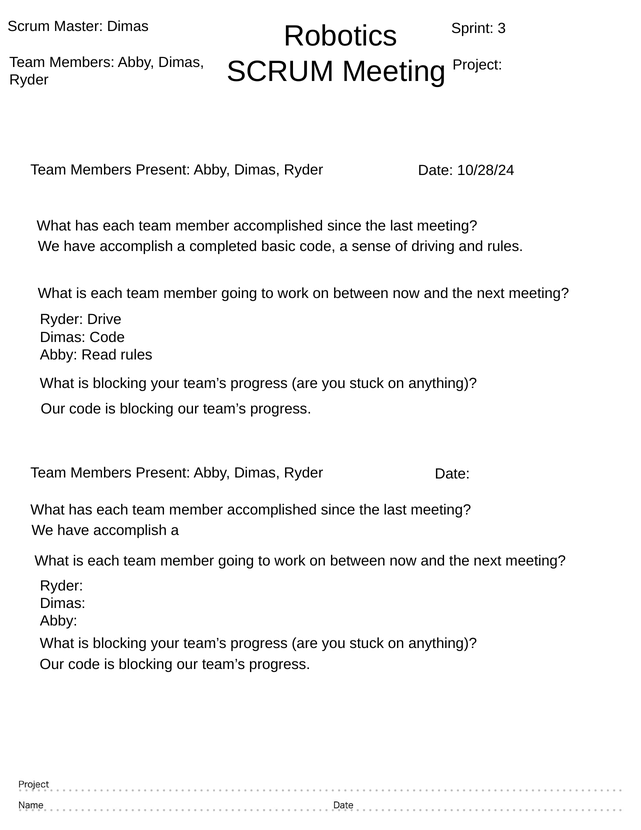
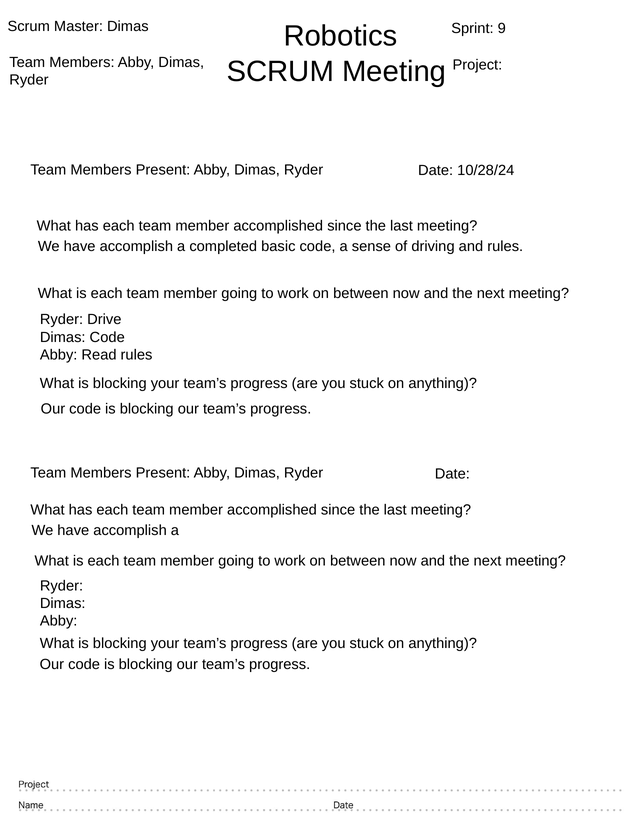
3: 3 -> 9 (502, 28)
